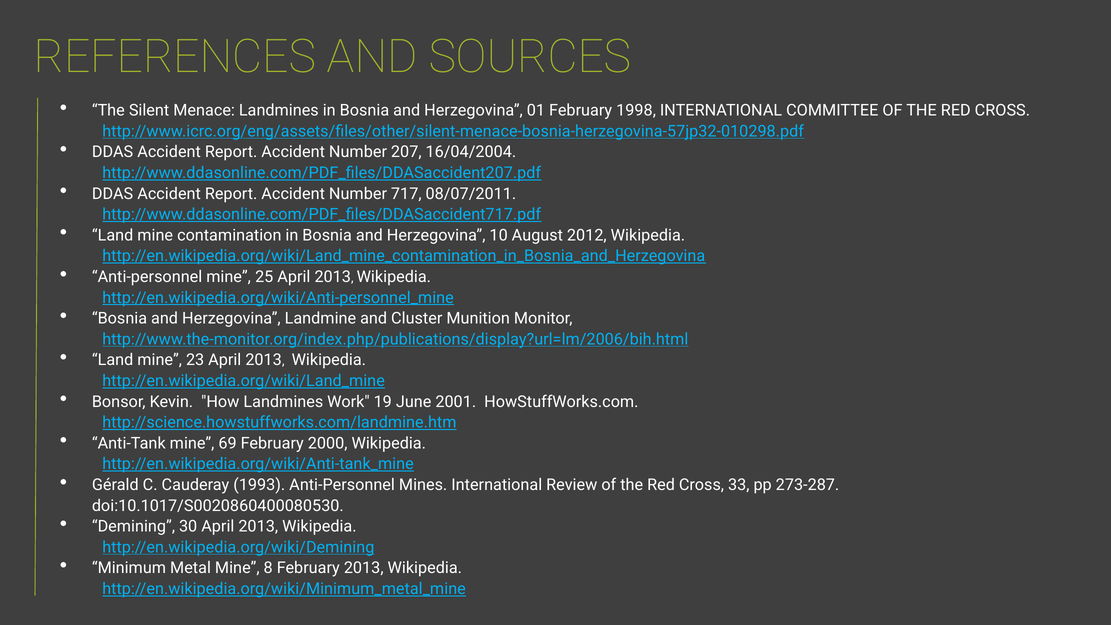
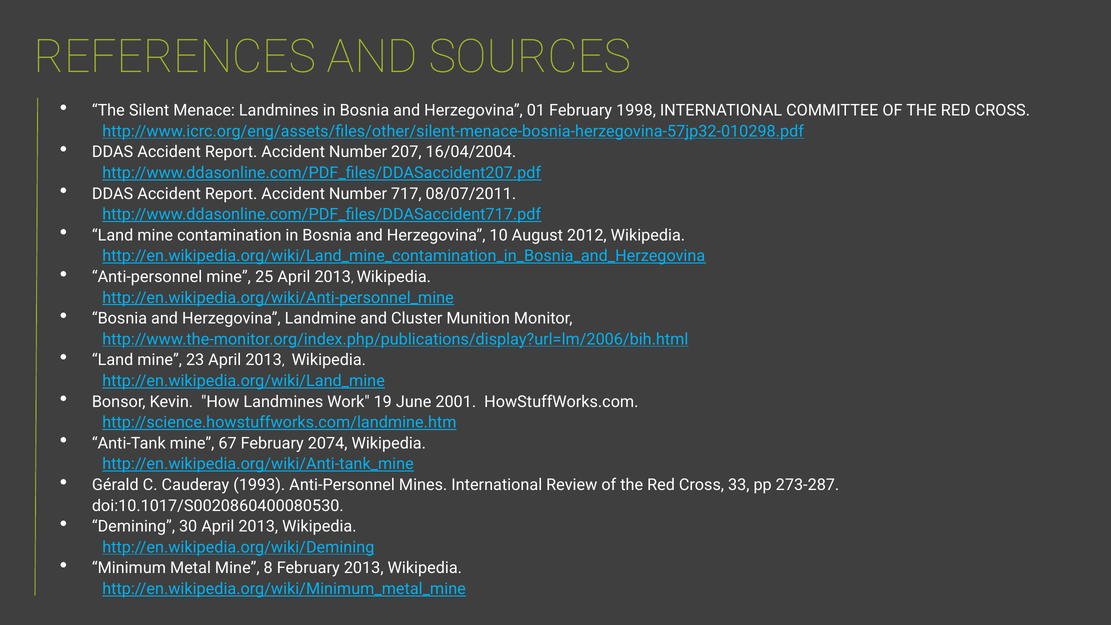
69: 69 -> 67 (228, 443)
2000: 2000 -> 2074 (328, 443)
